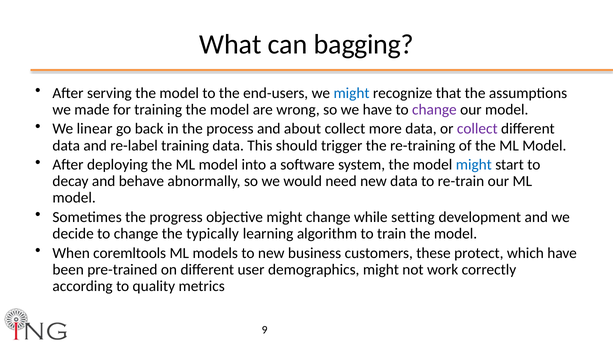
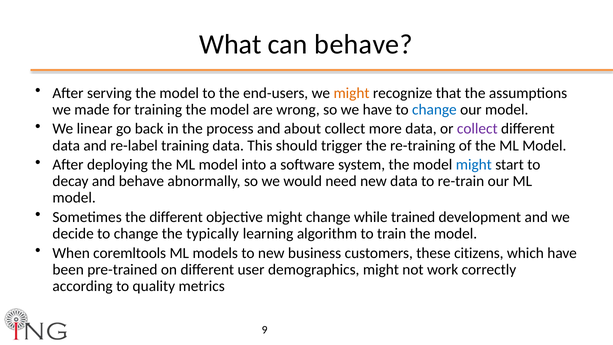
can bagging: bagging -> behave (364, 45)
might colour: blue -> orange (352, 93)
change colour: purple -> blue (434, 110)
the progress: progress -> different (176, 217)
setting: setting -> trained (413, 217)
protect: protect -> citizens (479, 253)
